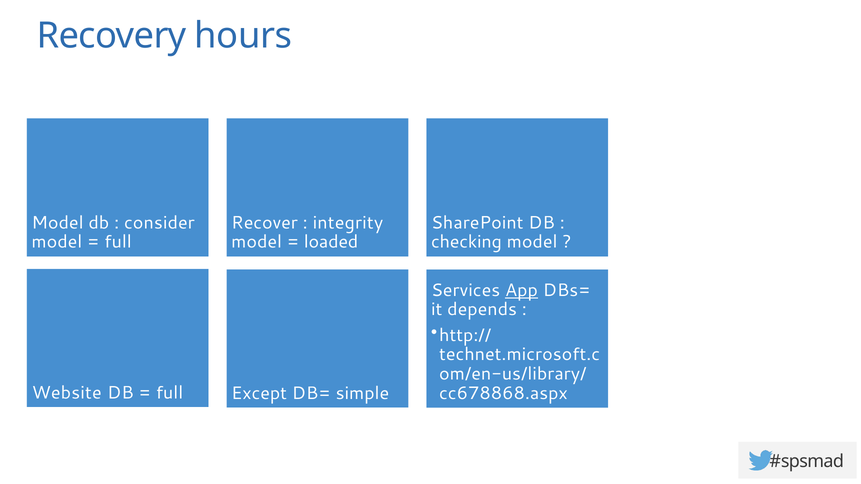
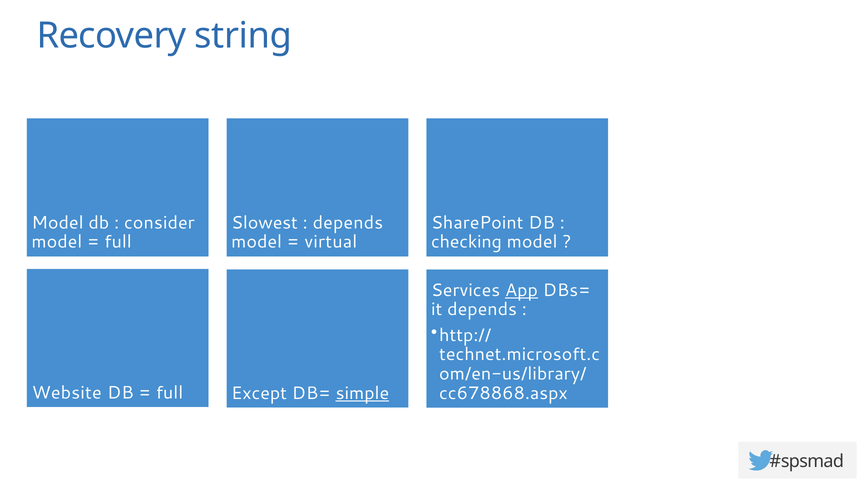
hours: hours -> string (243, 36)
Recover: Recover -> Slowest (265, 223)
integrity: integrity -> depends (348, 223)
loaded: loaded -> virtual (331, 242)
simple underline: none -> present (362, 393)
